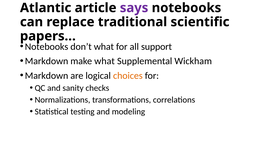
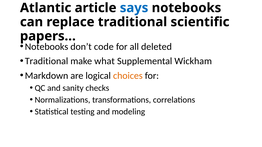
says colour: purple -> blue (134, 8)
don’t what: what -> code (104, 47)
support: support -> deleted (156, 47)
Markdown: Markdown -> Traditional (47, 61)
